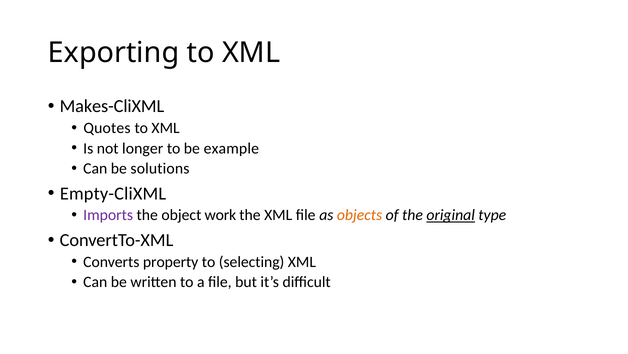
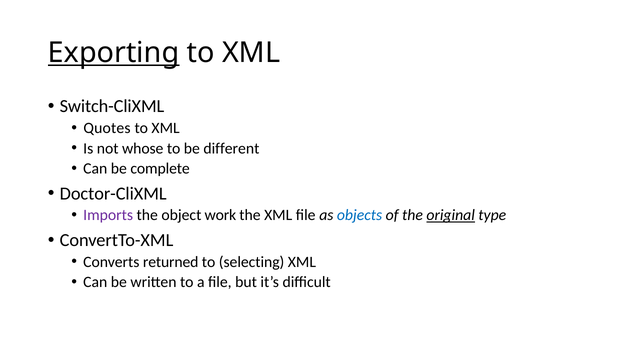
Exporting underline: none -> present (114, 53)
Makes-CliXML: Makes-CliXML -> Switch-CliXML (112, 106)
longer: longer -> whose (143, 148)
example: example -> different (231, 148)
solutions: solutions -> complete (160, 168)
Empty-CliXML: Empty-CliXML -> Doctor-CliXML (113, 193)
objects colour: orange -> blue (360, 215)
property: property -> returned (171, 261)
